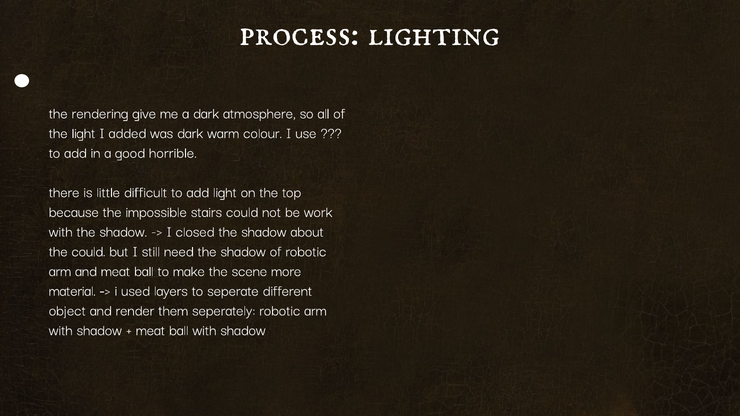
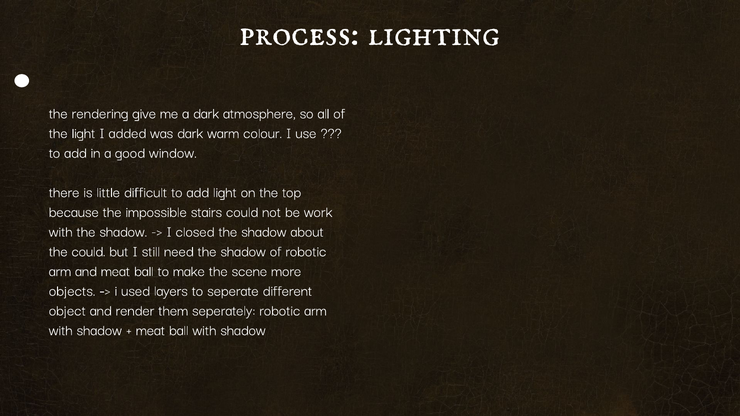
horrible: horrible -> window (173, 152)
material: material -> objects (72, 290)
